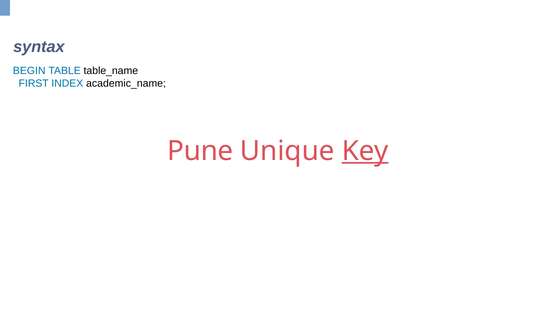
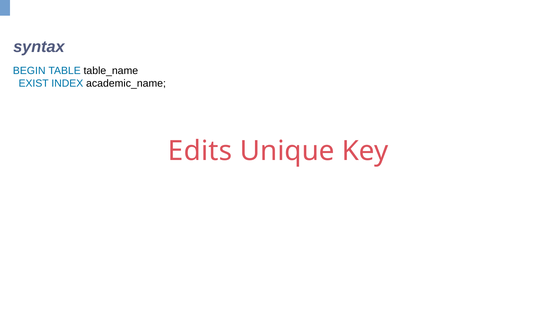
FIRST: FIRST -> EXIST (34, 83)
Pune: Pune -> Edits (200, 151)
Key underline: present -> none (365, 151)
